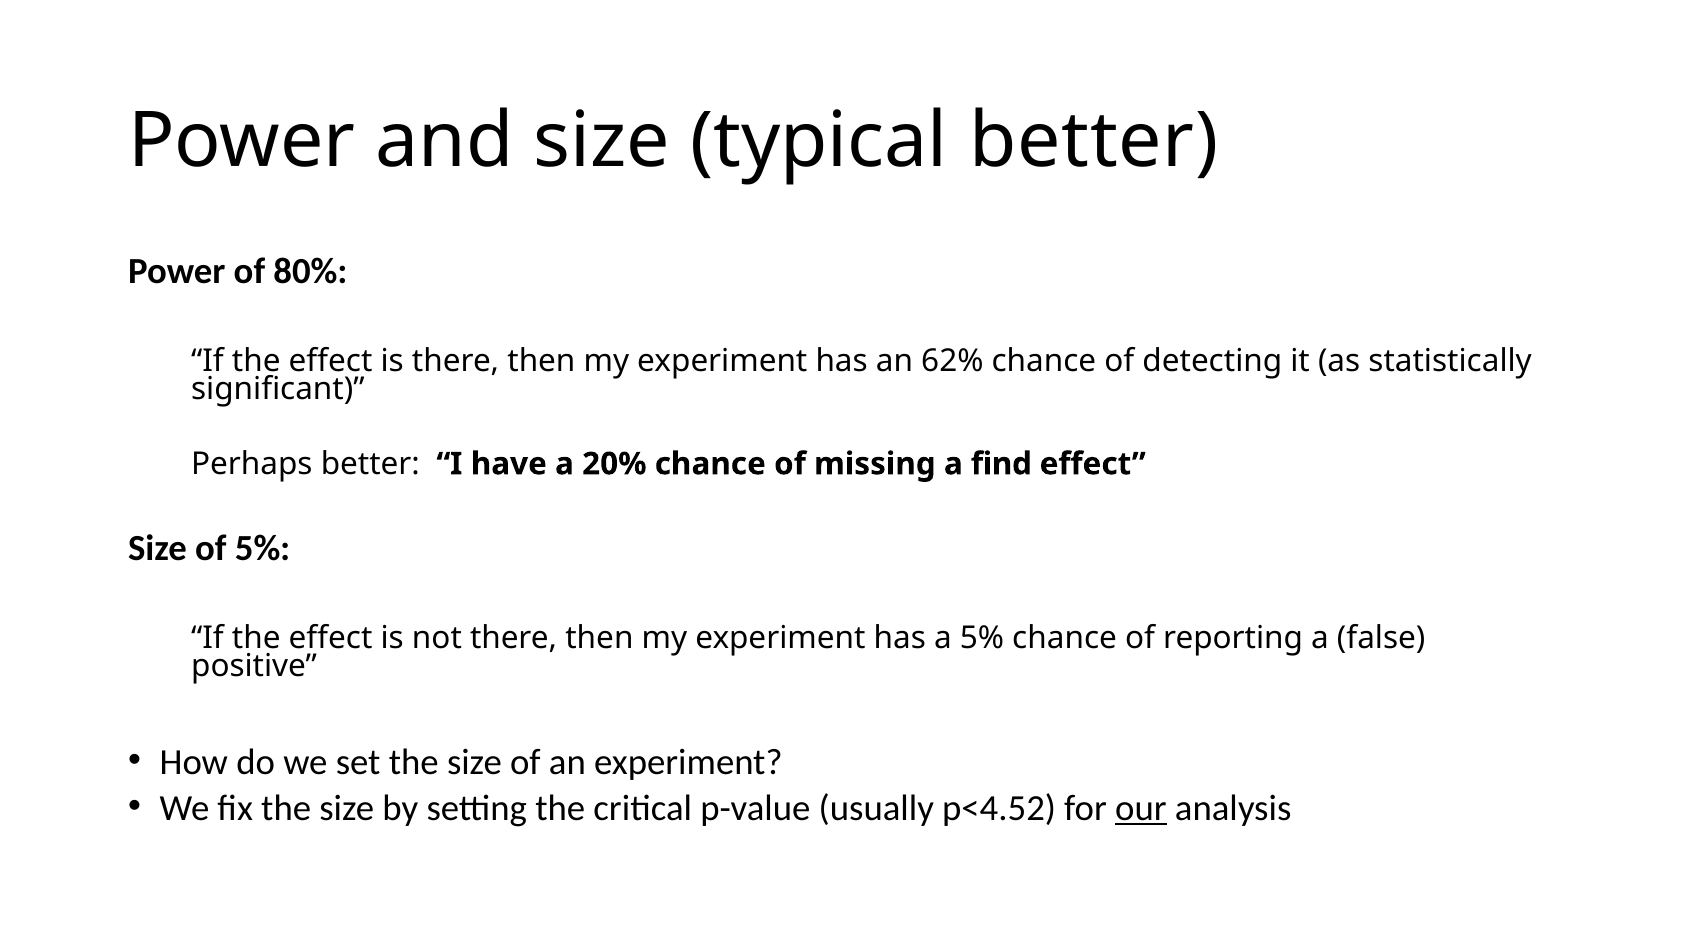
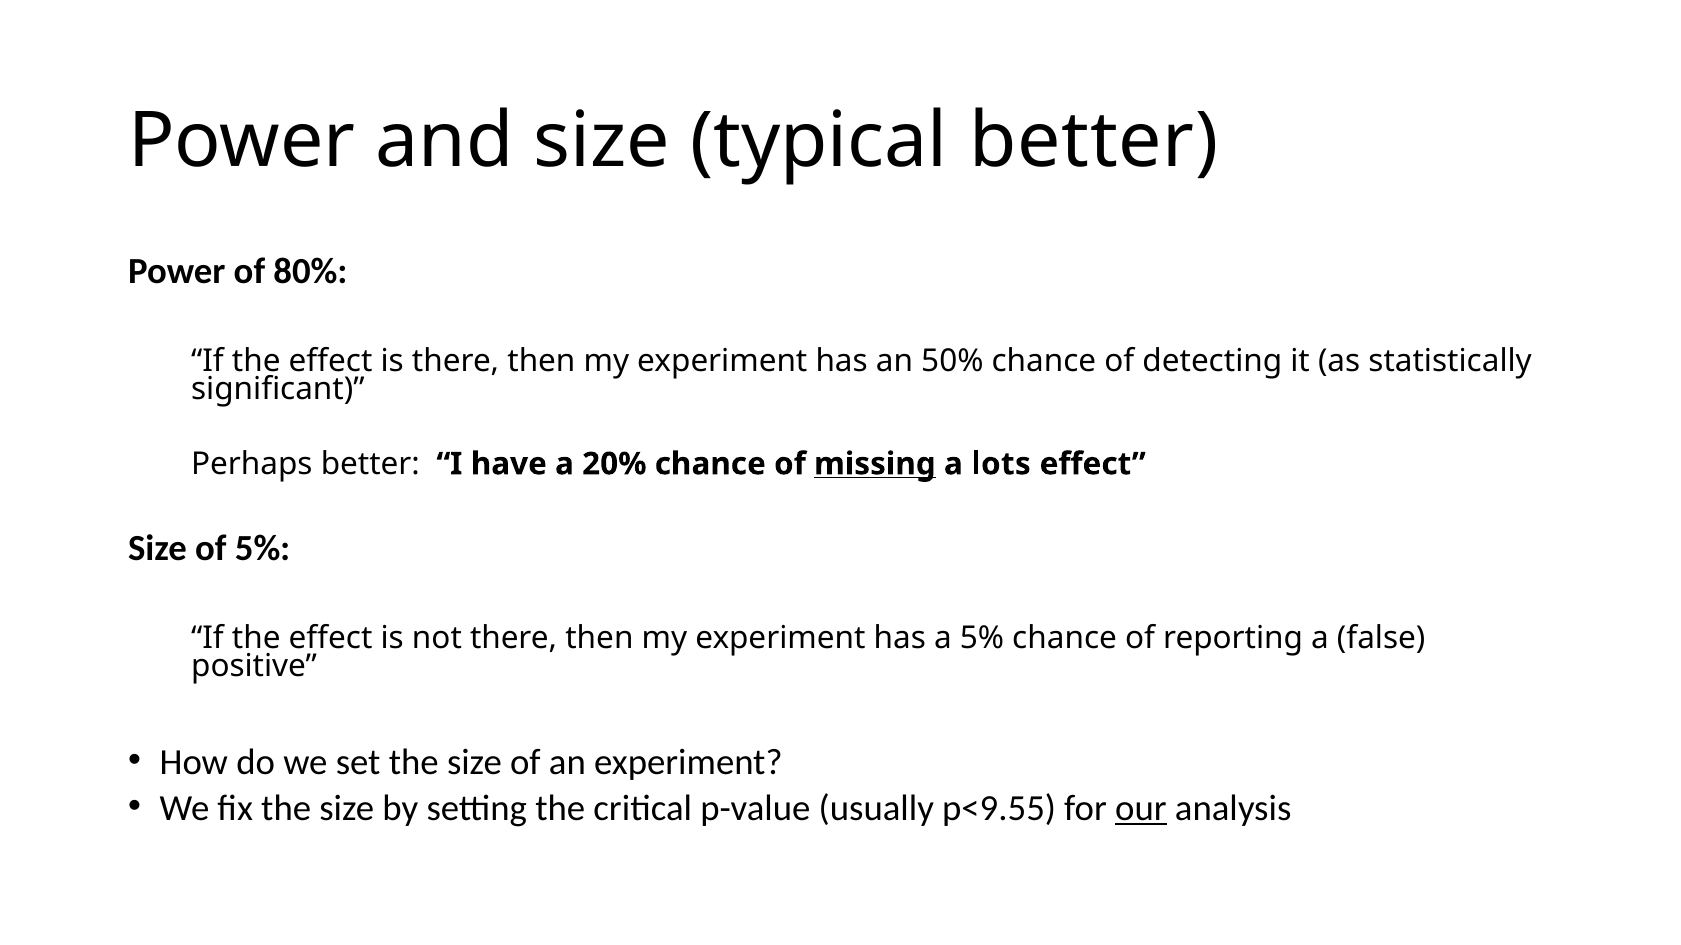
62%: 62% -> 50% (952, 362)
missing underline: none -> present (875, 464)
find: find -> lots (1001, 464)
p<4.52: p<4.52 -> p<9.55 (999, 809)
